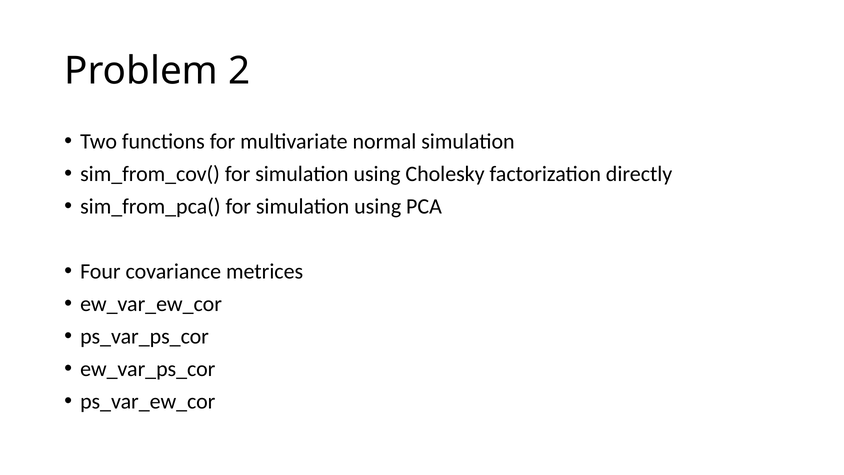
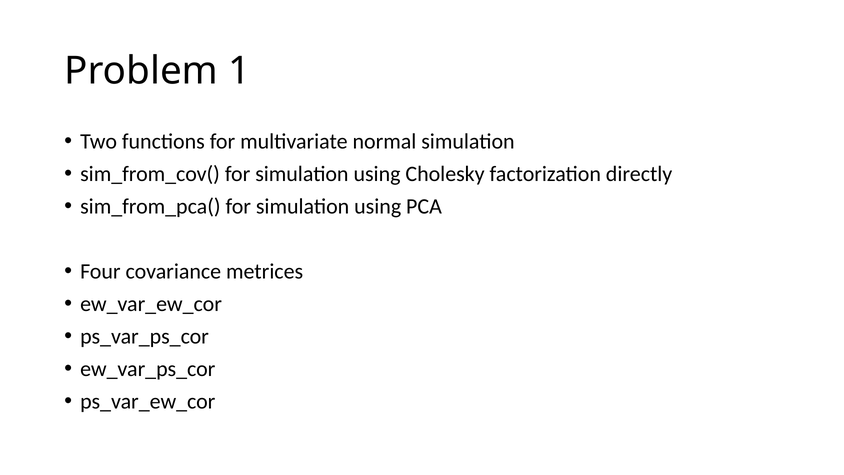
2: 2 -> 1 (239, 71)
